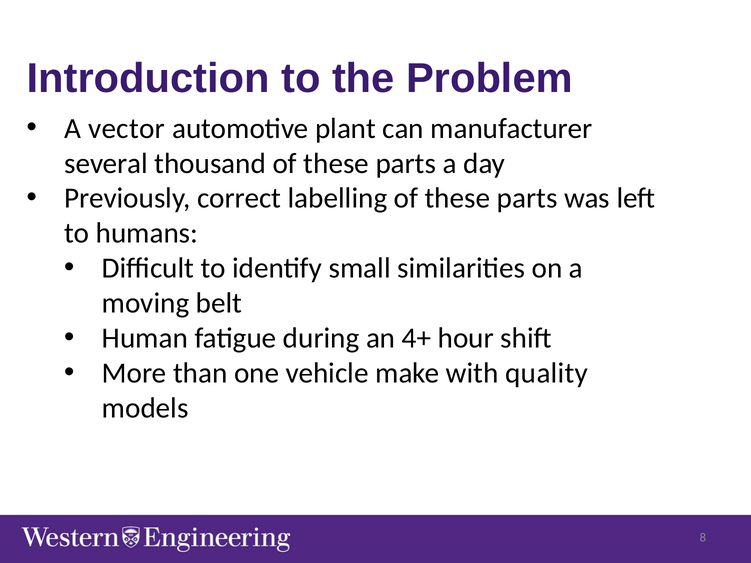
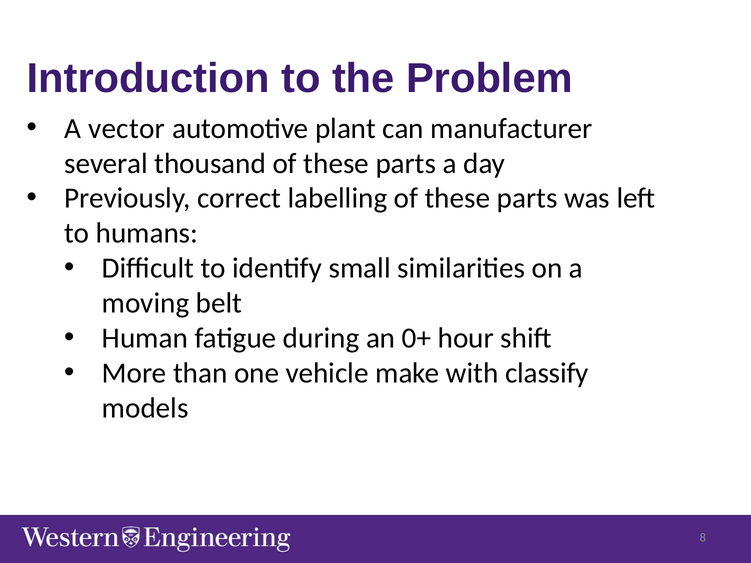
4+: 4+ -> 0+ (416, 338)
quality: quality -> classify (547, 373)
